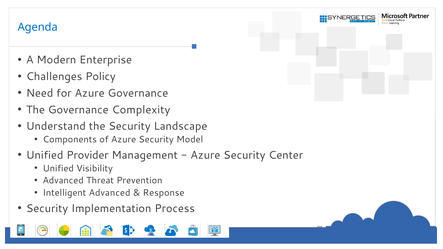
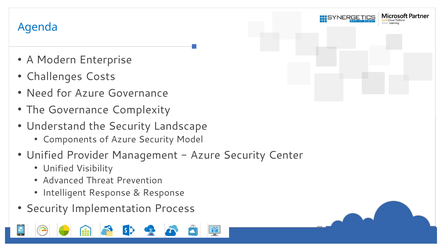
Policy: Policy -> Costs (100, 77)
Intelligent Advanced: Advanced -> Response (110, 193)
